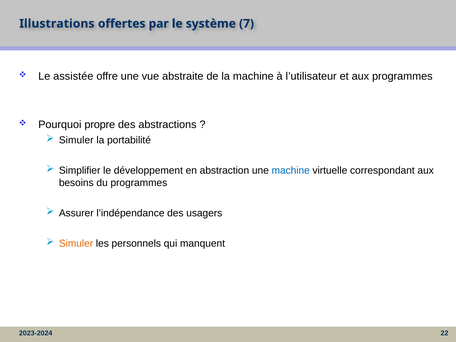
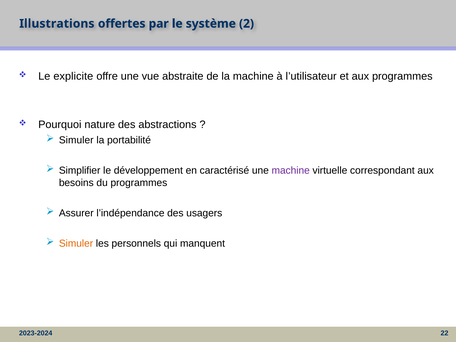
7: 7 -> 2 (247, 24)
assistée: assistée -> explicite (73, 76)
propre: propre -> nature (100, 124)
abstraction: abstraction -> caractérisé (224, 171)
machine colour: blue -> purple (291, 171)
